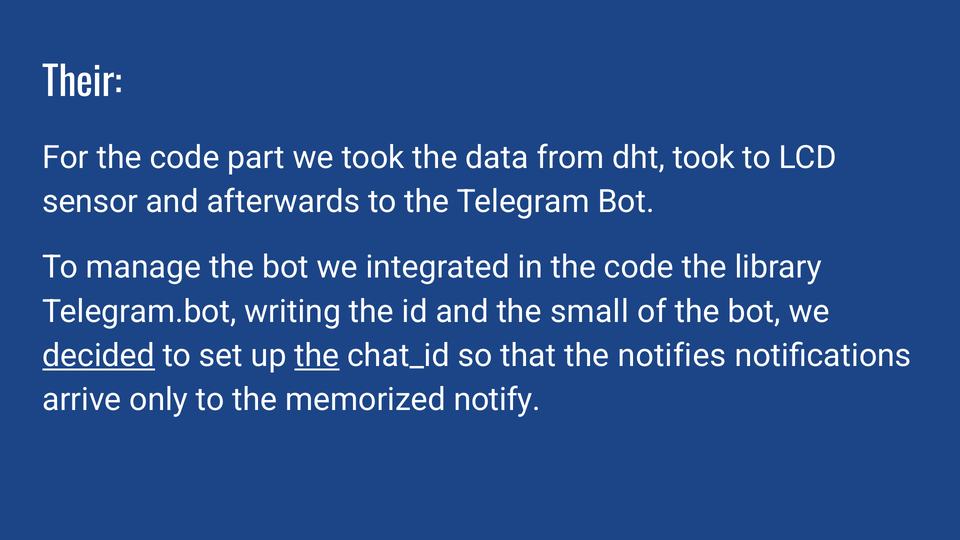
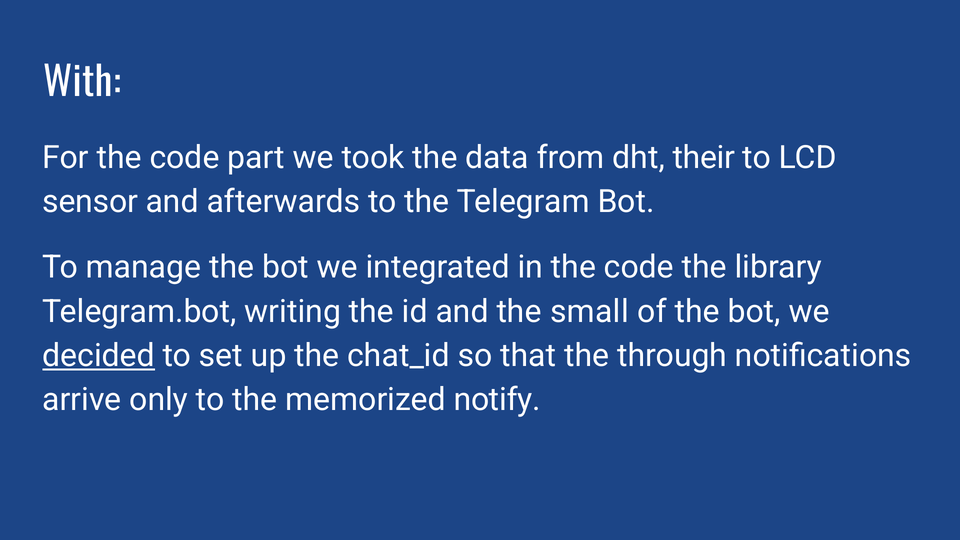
Their: Their -> With (82, 83)
dht took: took -> their (704, 158)
the underline: present -> none (317, 356)
notifies: notifies -> through (672, 356)
